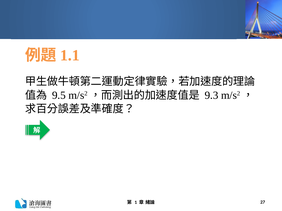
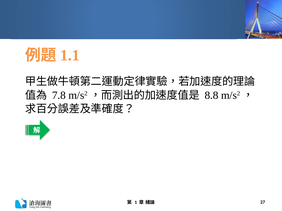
9.5: 9.5 -> 7.8 (59, 95)
9.3: 9.3 -> 8.8 (212, 95)
